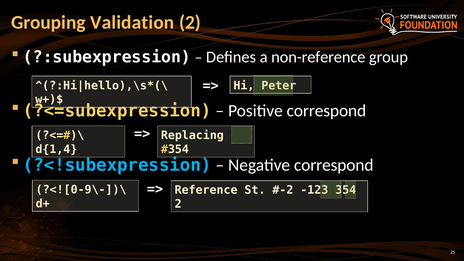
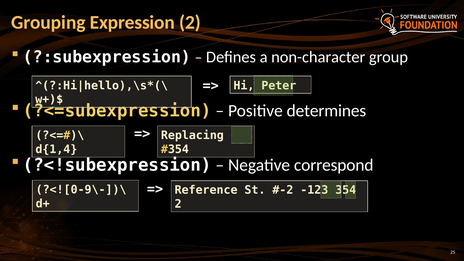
Validation: Validation -> Expression (132, 23)
non-reference: non-reference -> non-character (318, 57)
Positive correspond: correspond -> determines (326, 111)
?<!subexpression colour: light blue -> white (117, 165)
